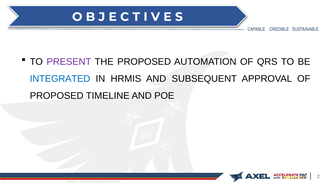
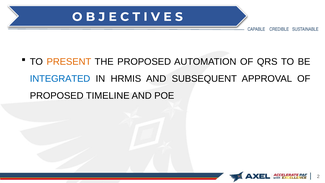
PRESENT colour: purple -> orange (69, 62)
